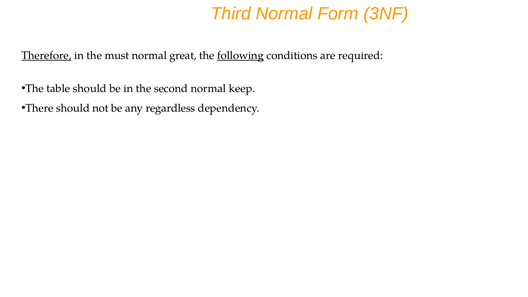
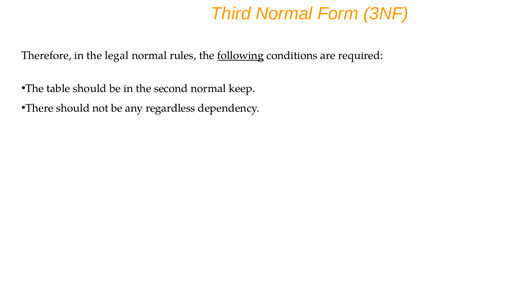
Therefore underline: present -> none (47, 55)
must: must -> legal (117, 55)
great: great -> rules (183, 55)
